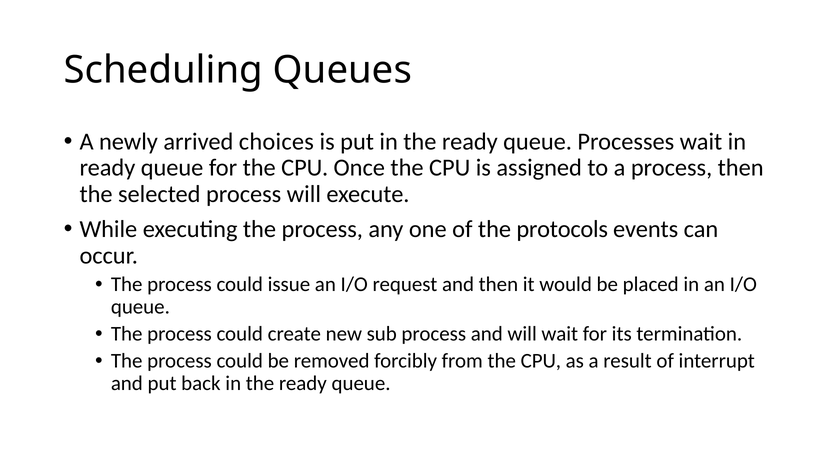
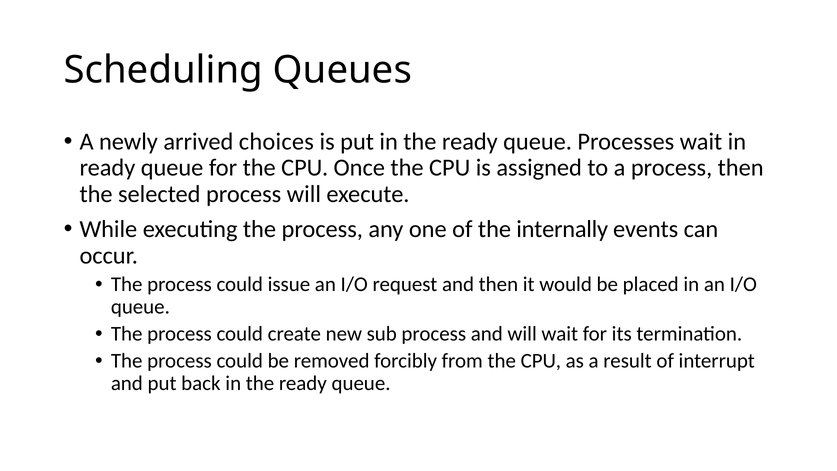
protocols: protocols -> internally (562, 229)
